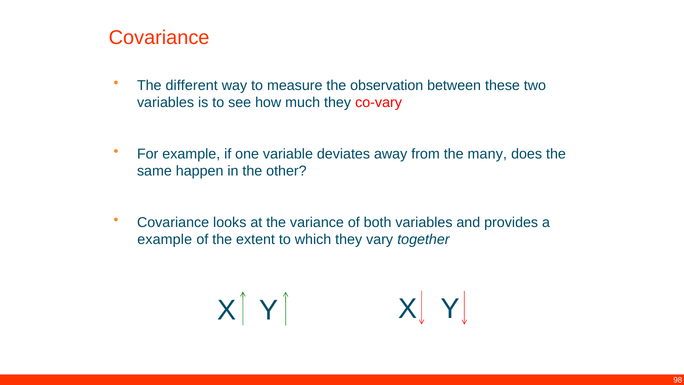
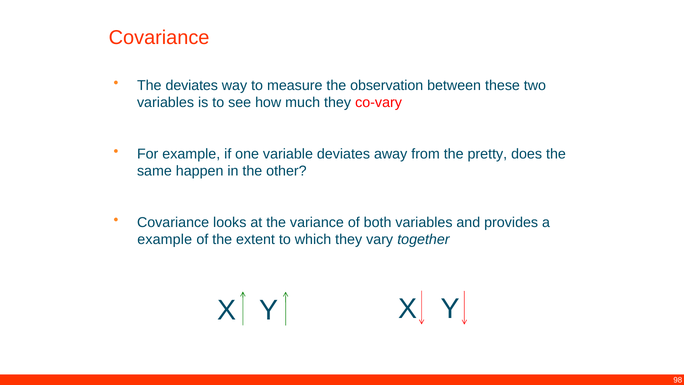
The different: different -> deviates (192, 85)
many: many -> pretty (487, 154)
